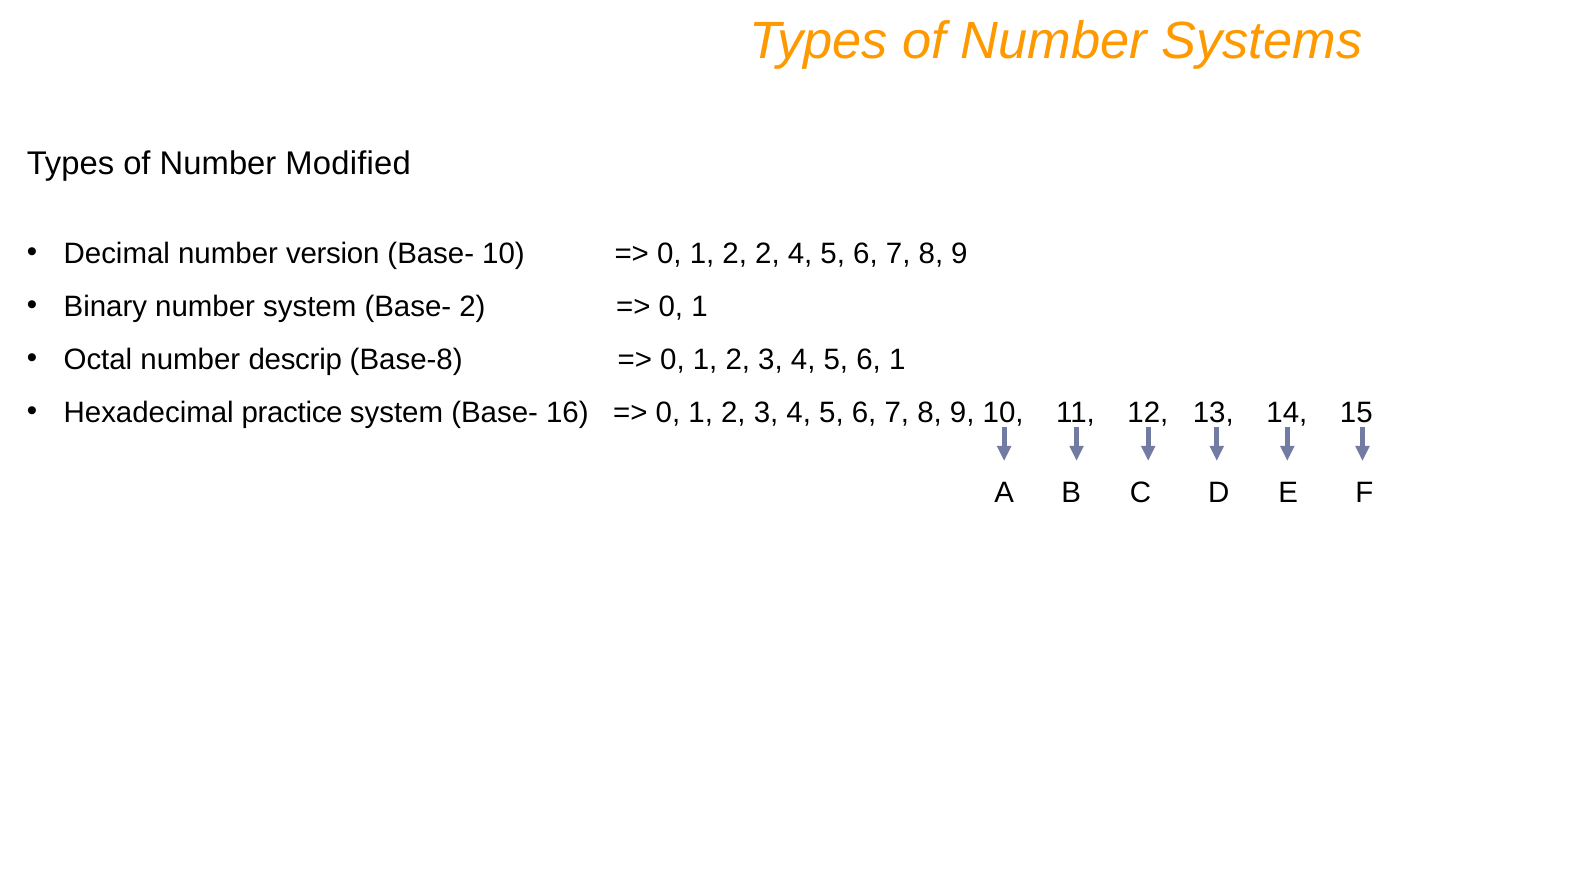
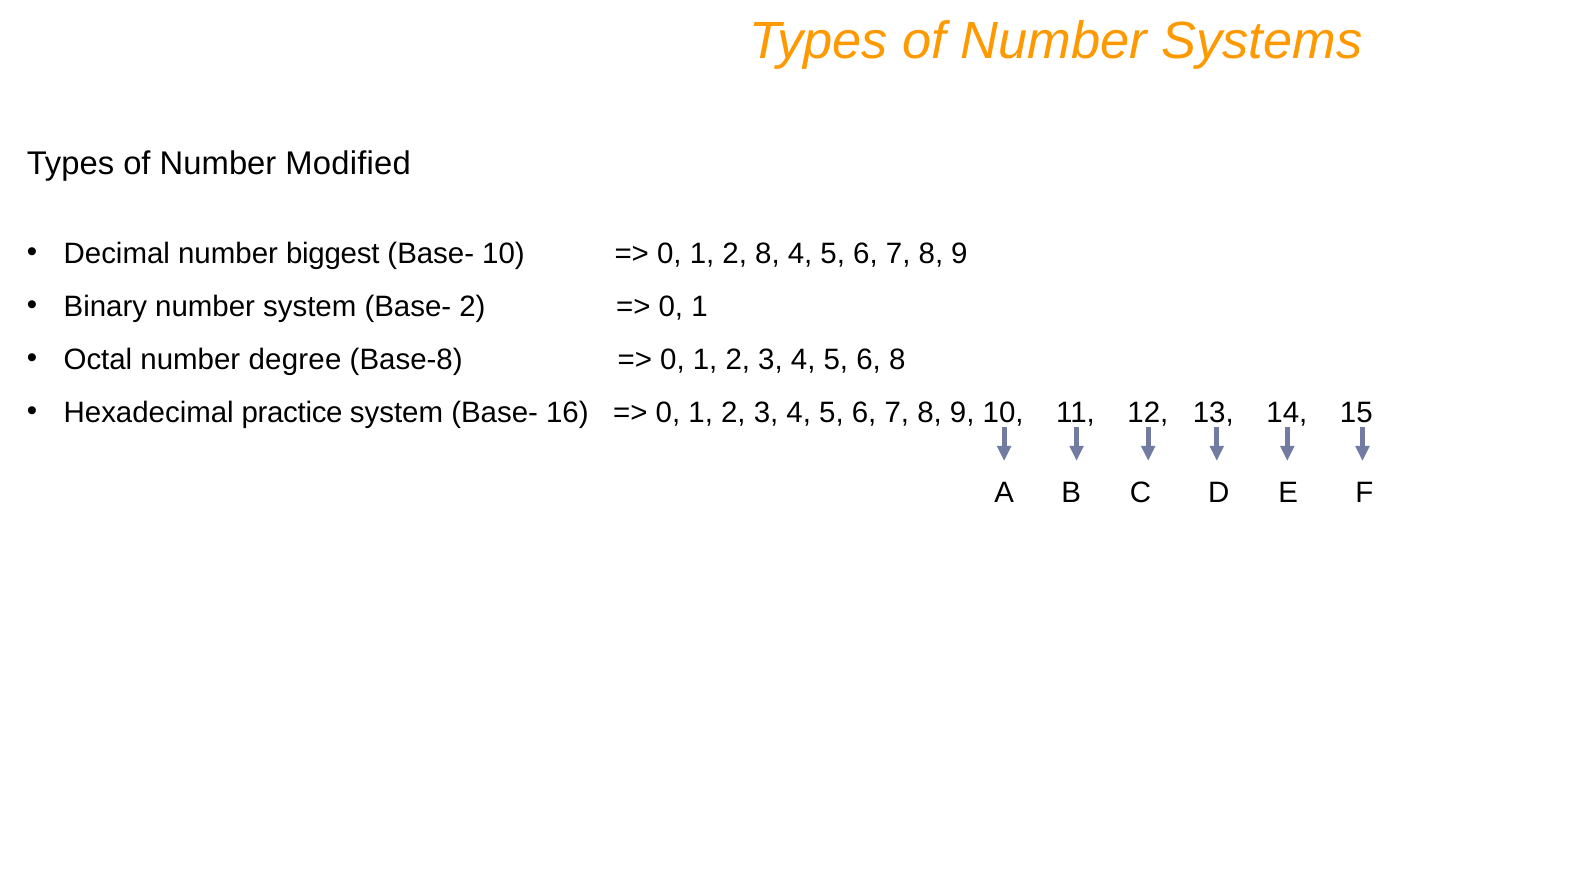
version: version -> biggest (333, 253)
2 2: 2 -> 8 (767, 253)
descrip: descrip -> degree (295, 360)
6 1: 1 -> 8 (897, 360)
